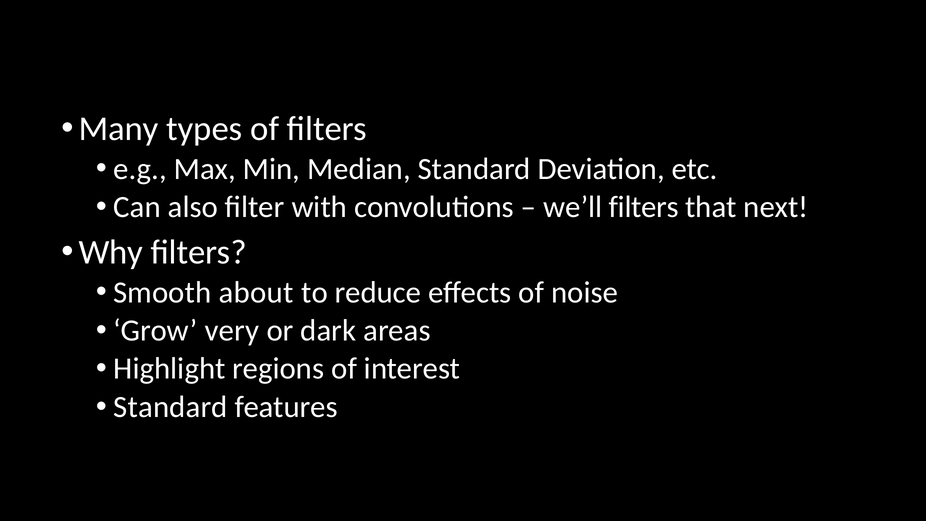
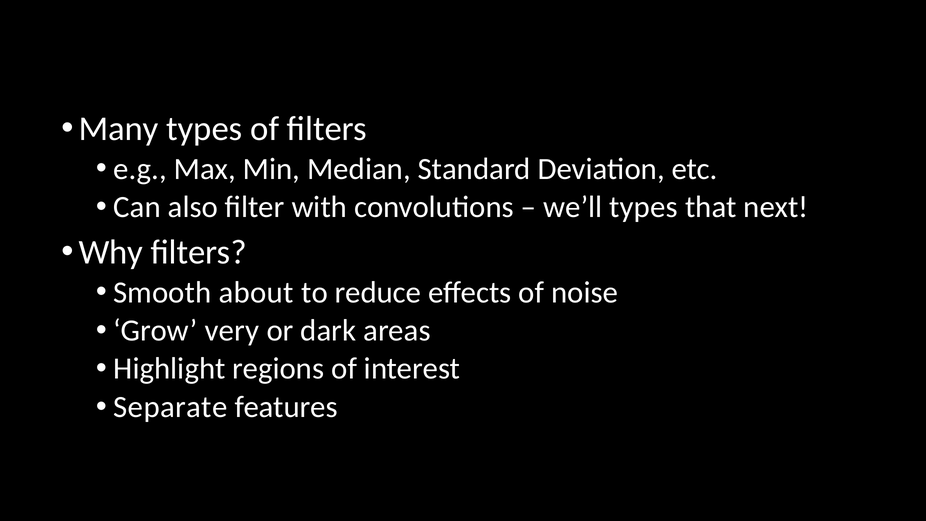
we’ll filters: filters -> types (644, 207)
Standard: Standard -> Separate (170, 407)
